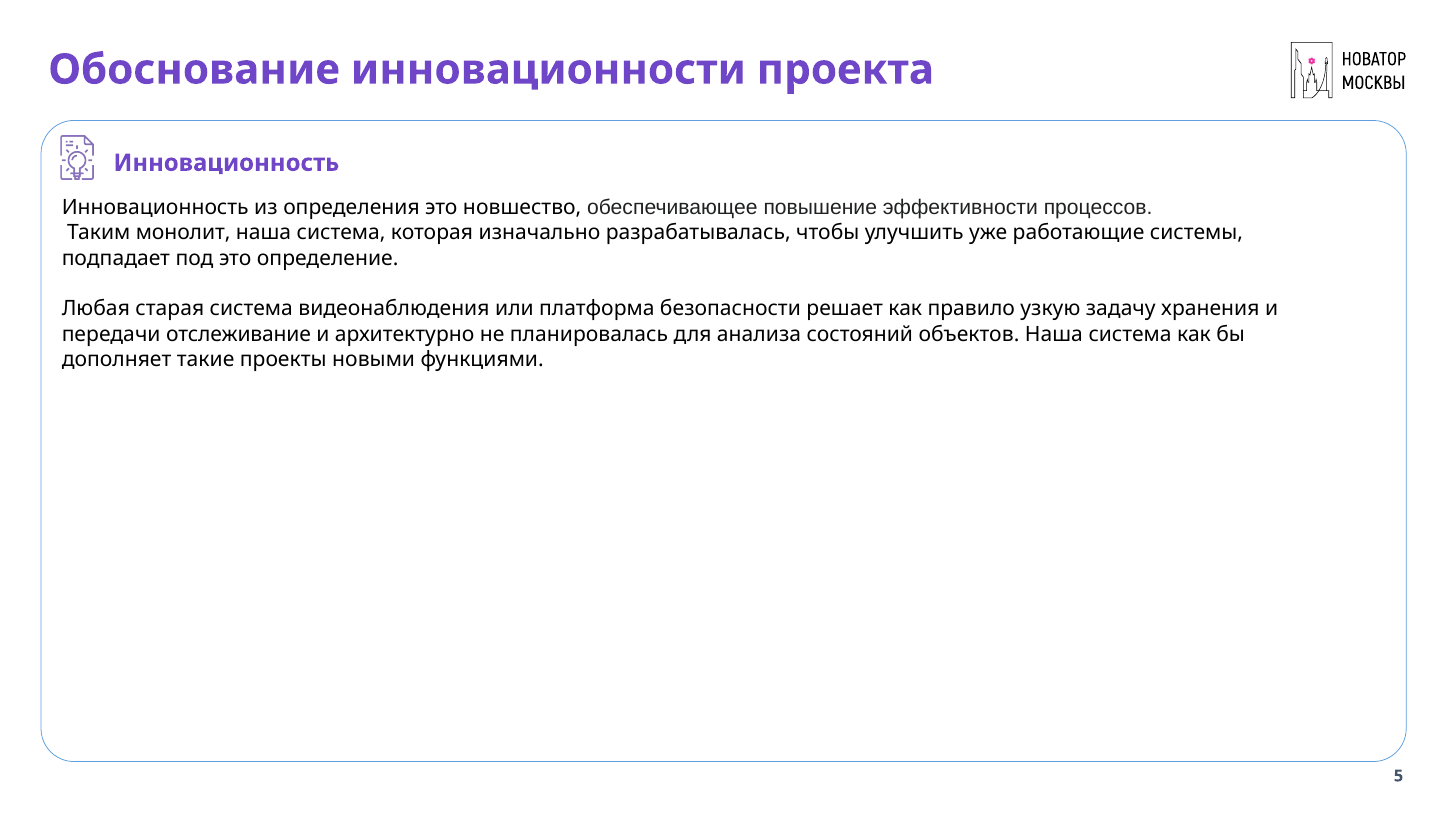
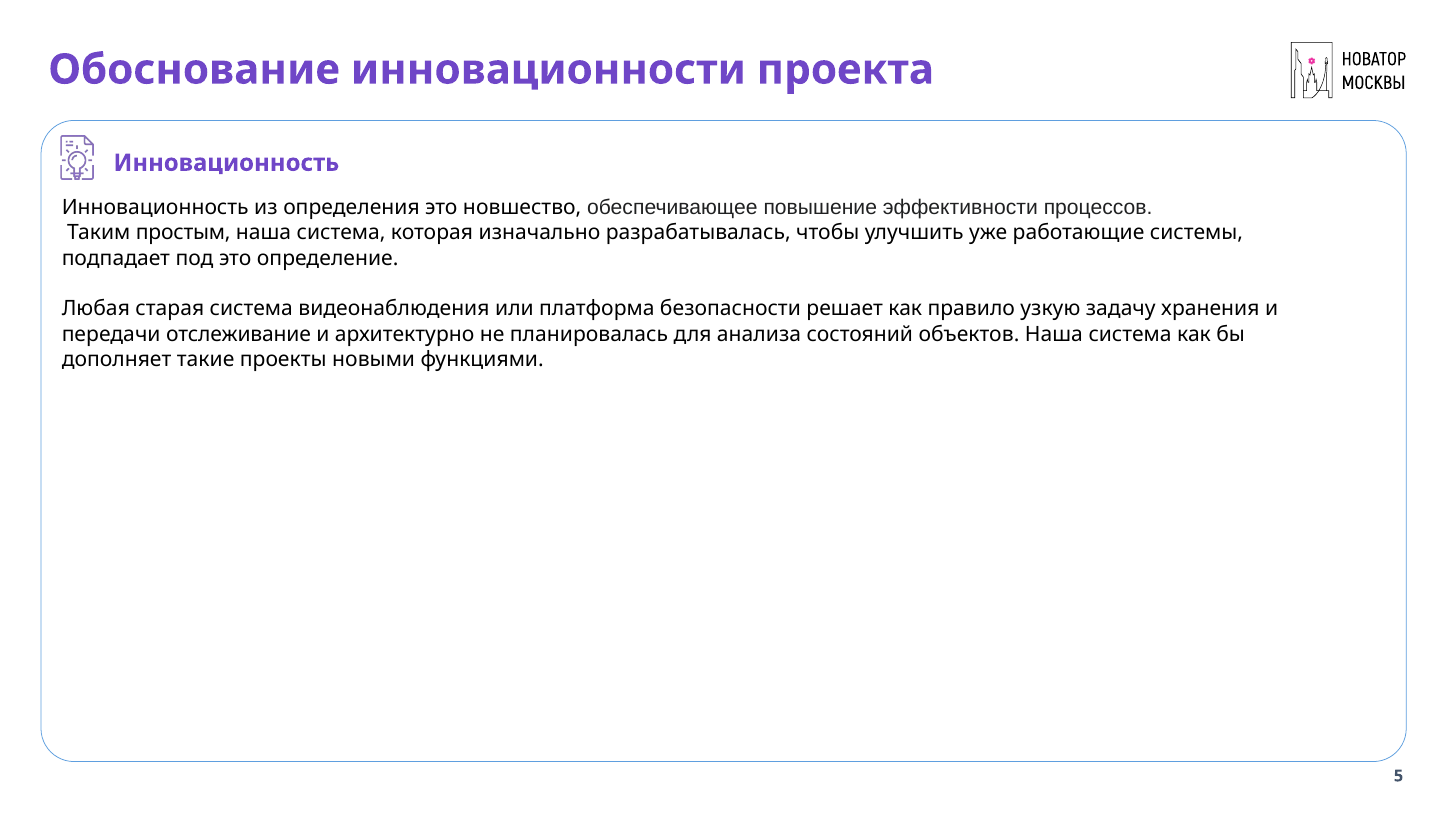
монолит: монолит -> простым (183, 233)
